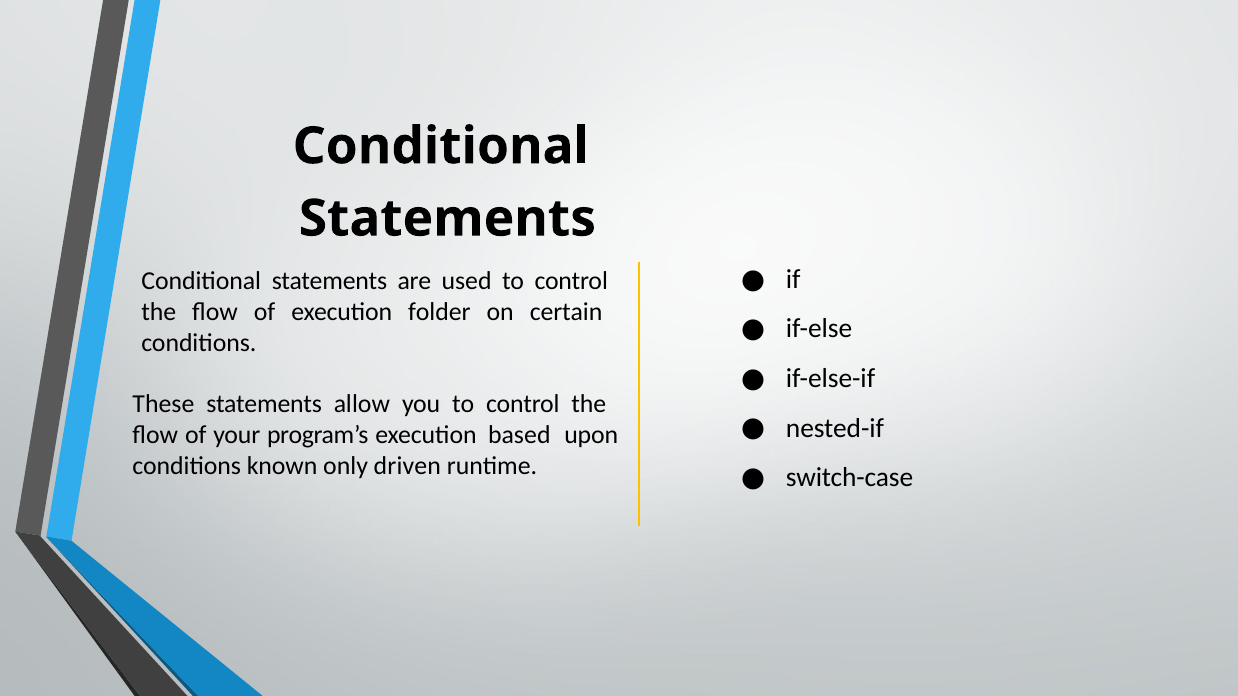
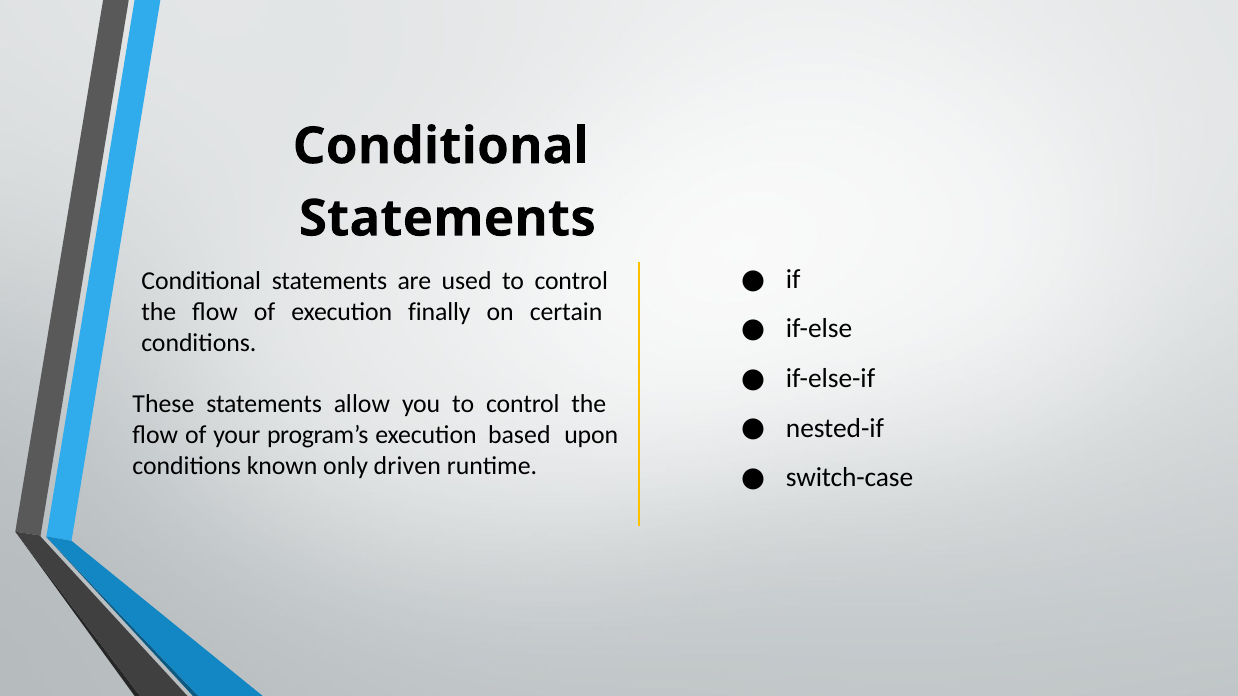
folder: folder -> finally (439, 312)
